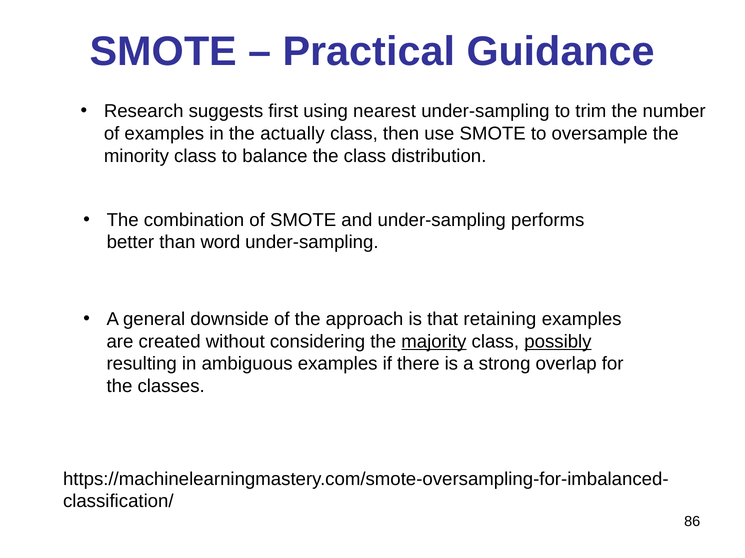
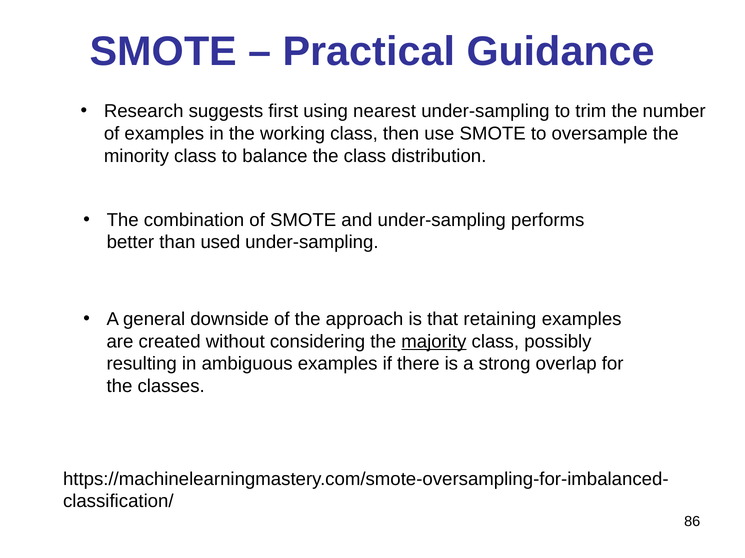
actually: actually -> working (293, 134)
word: word -> used (220, 243)
possibly underline: present -> none (558, 342)
